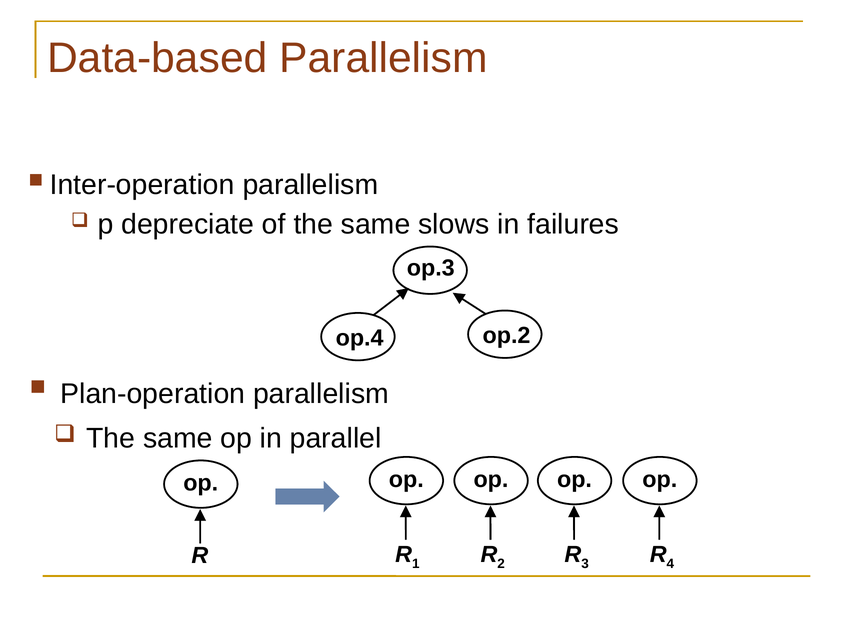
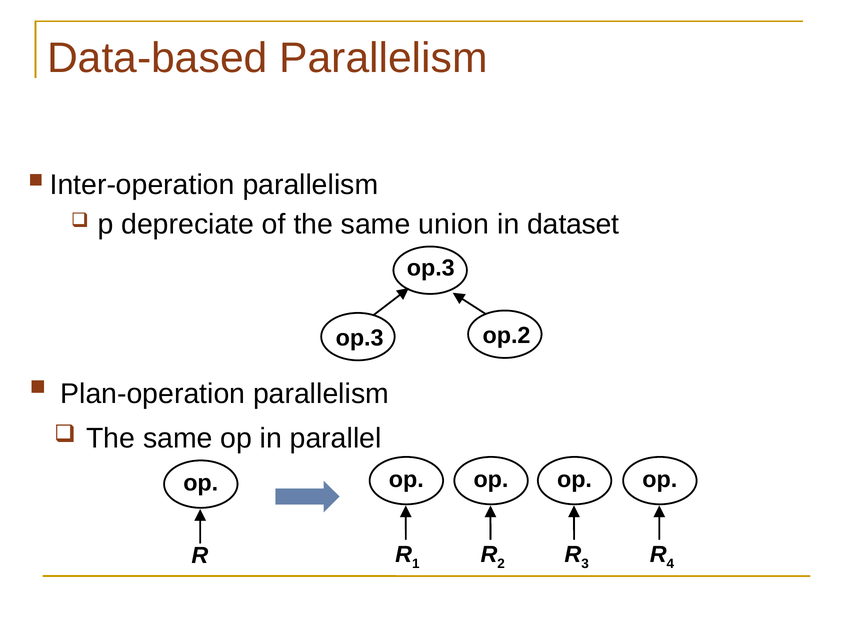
slows: slows -> union (454, 225)
failures: failures -> dataset (573, 225)
op.4: op.4 -> op.3 (360, 338)
